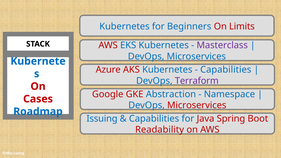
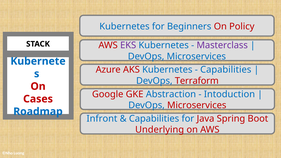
Limits: Limits -> Policy (242, 26)
EKS colour: blue -> purple (128, 45)
Terraform colour: purple -> red (197, 81)
Namespace: Namespace -> Intoduction (229, 94)
Issuing: Issuing -> Infront (102, 119)
Readability: Readability -> Underlying (160, 130)
